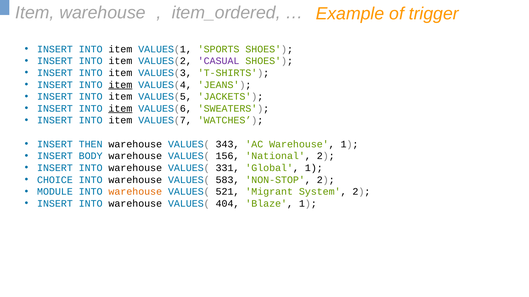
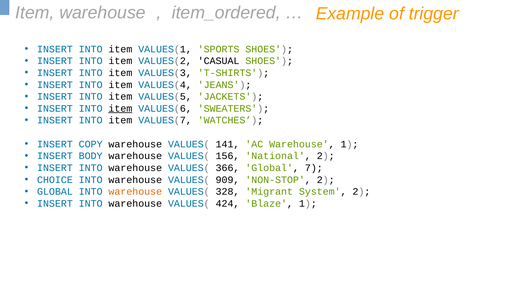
CASUAL colour: purple -> black (219, 61)
item underline: present -> none (120, 85)
THEN: THEN -> COPY (91, 144)
343: 343 -> 141 (228, 144)
331: 331 -> 366 (228, 168)
Global 1: 1 -> 7 (314, 168)
583: 583 -> 909 (228, 180)
MODULE: MODULE -> GLOBAL (55, 192)
521: 521 -> 328 (228, 192)
404: 404 -> 424 (228, 204)
